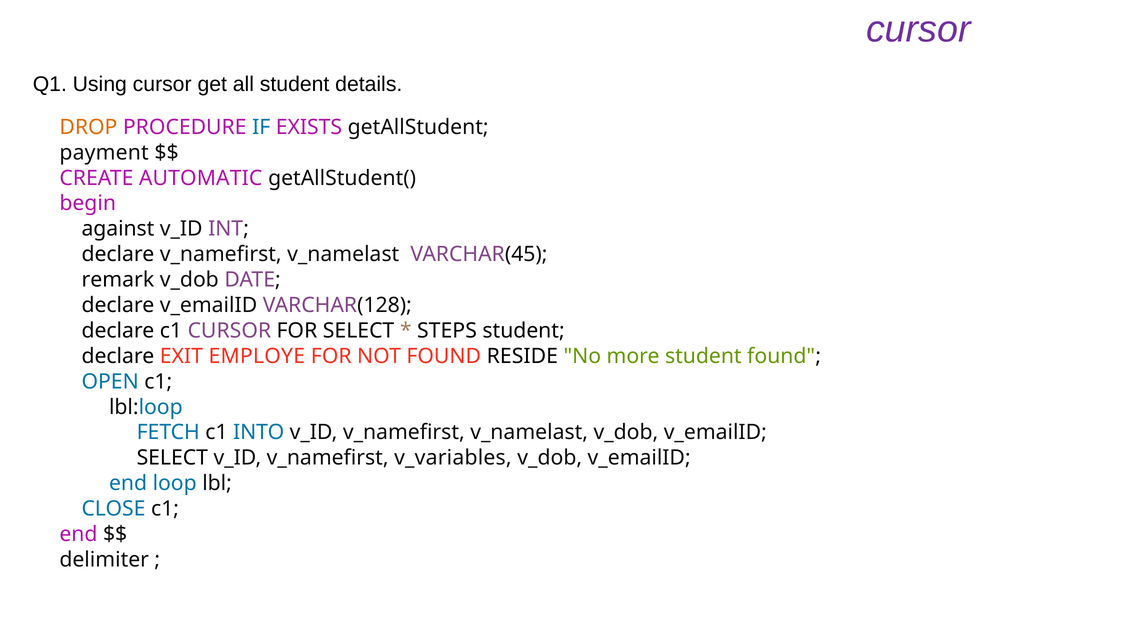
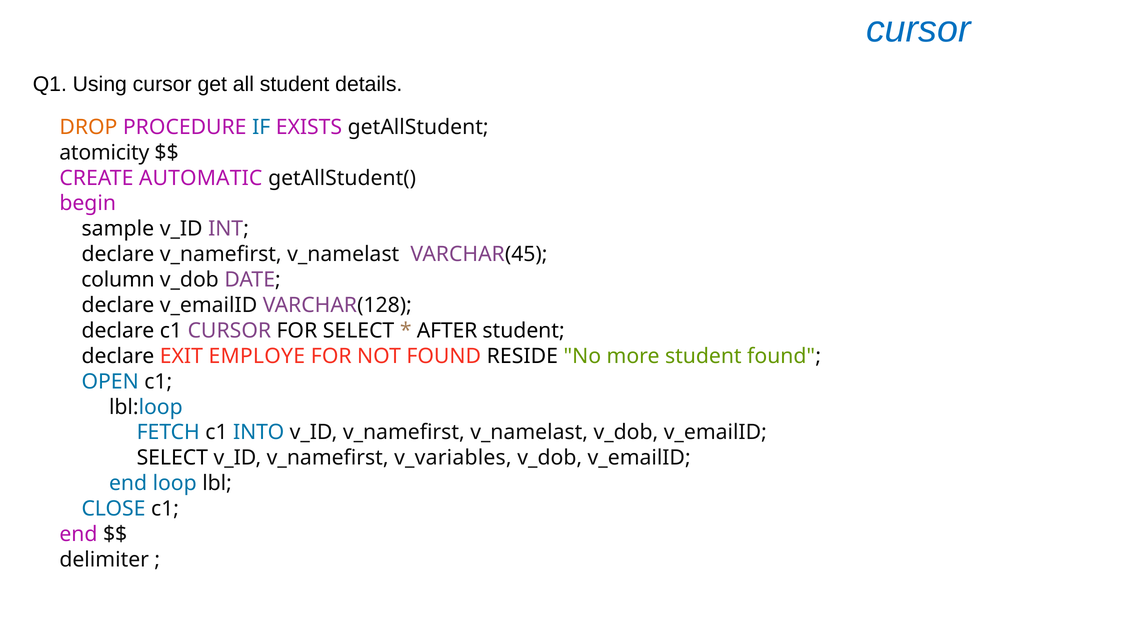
cursor colour: purple -> blue (918, 29)
payment: payment -> atomicity (104, 153)
against: against -> sample (118, 229)
remark: remark -> column (118, 280)
STEPS: STEPS -> AFTER (447, 331)
